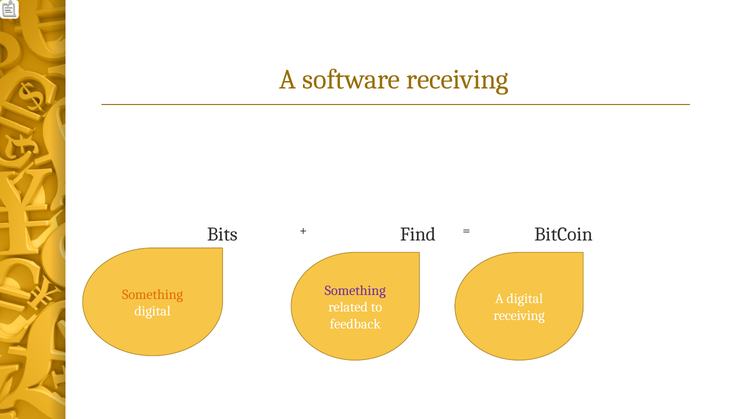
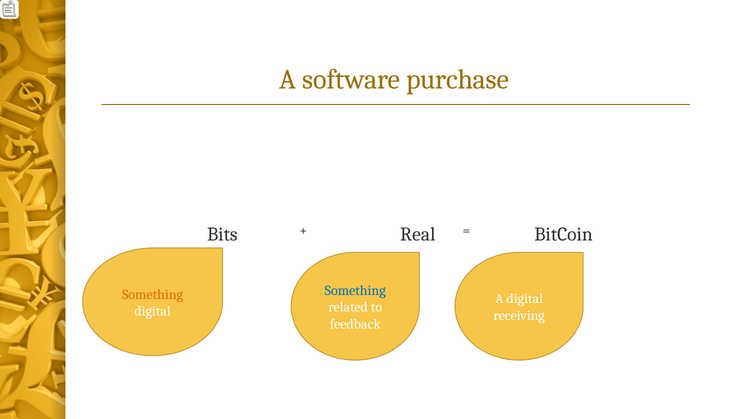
software receiving: receiving -> purchase (458, 80)
Find: Find -> Real (418, 235)
Something colour: purple -> blue (355, 291)
